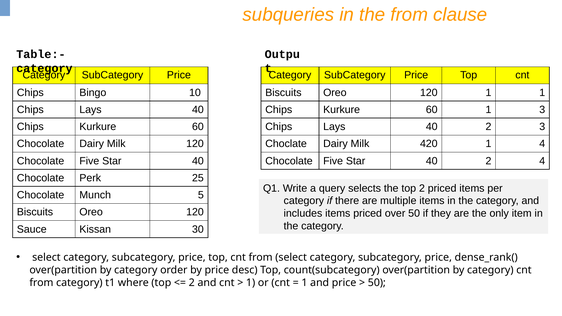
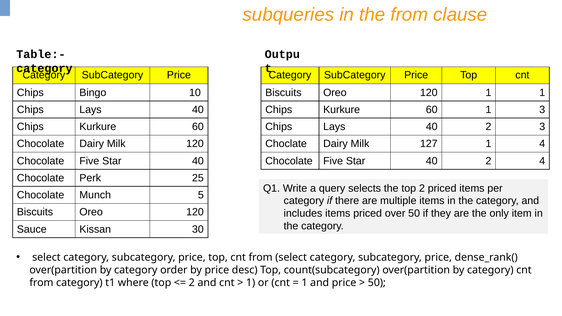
420: 420 -> 127 (429, 144)
